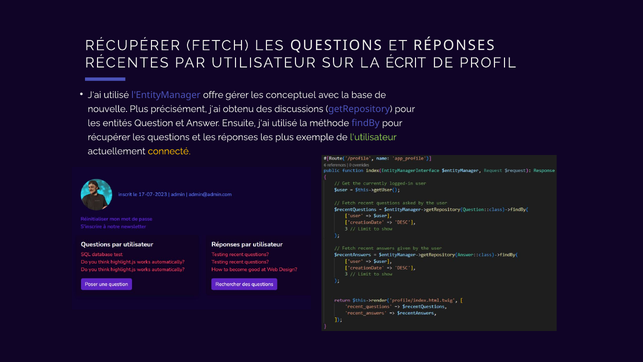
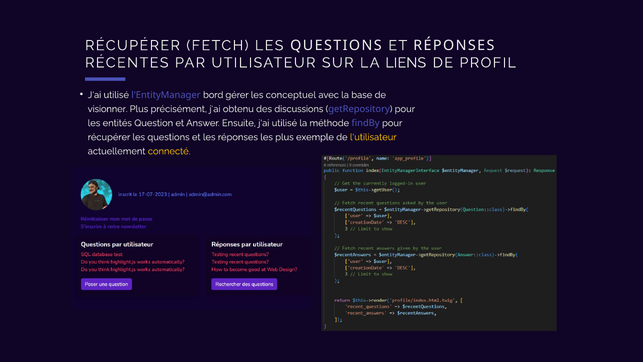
ÉCRIT: ÉCRIT -> LIENS (406, 63)
offre: offre -> bord (213, 95)
nouvelle: nouvelle -> visionner (108, 109)
l'utilisateur colour: light green -> yellow (373, 137)
